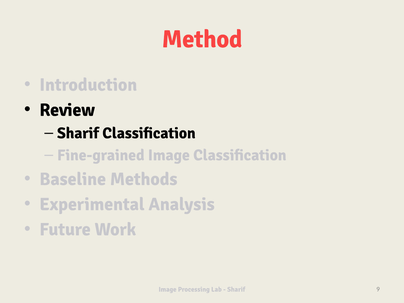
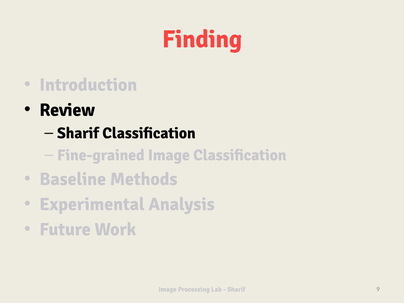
Method: Method -> Finding (202, 39)
